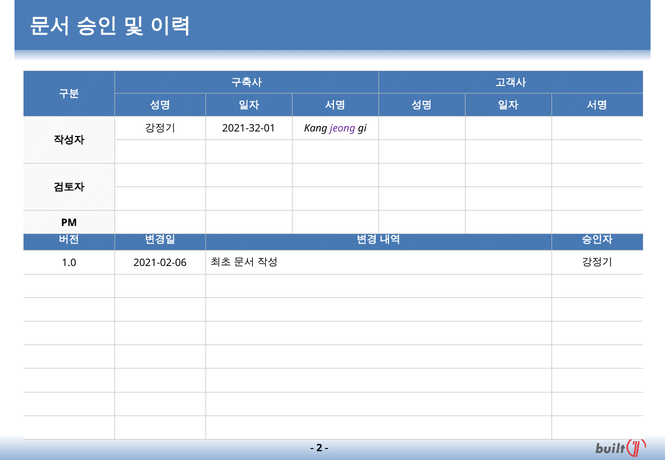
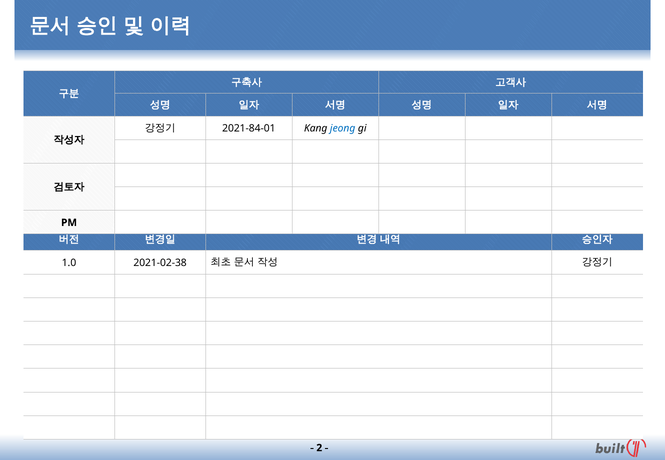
2021-32-01: 2021-32-01 -> 2021-84-01 (249, 128)
jeong colour: purple -> blue (343, 128)
2021-02-06: 2021-02-06 -> 2021-02-38 (160, 263)
